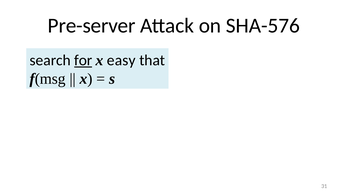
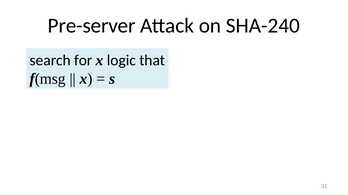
SHA-576: SHA-576 -> SHA-240 (263, 26)
for underline: present -> none (83, 61)
easy: easy -> logic (121, 61)
